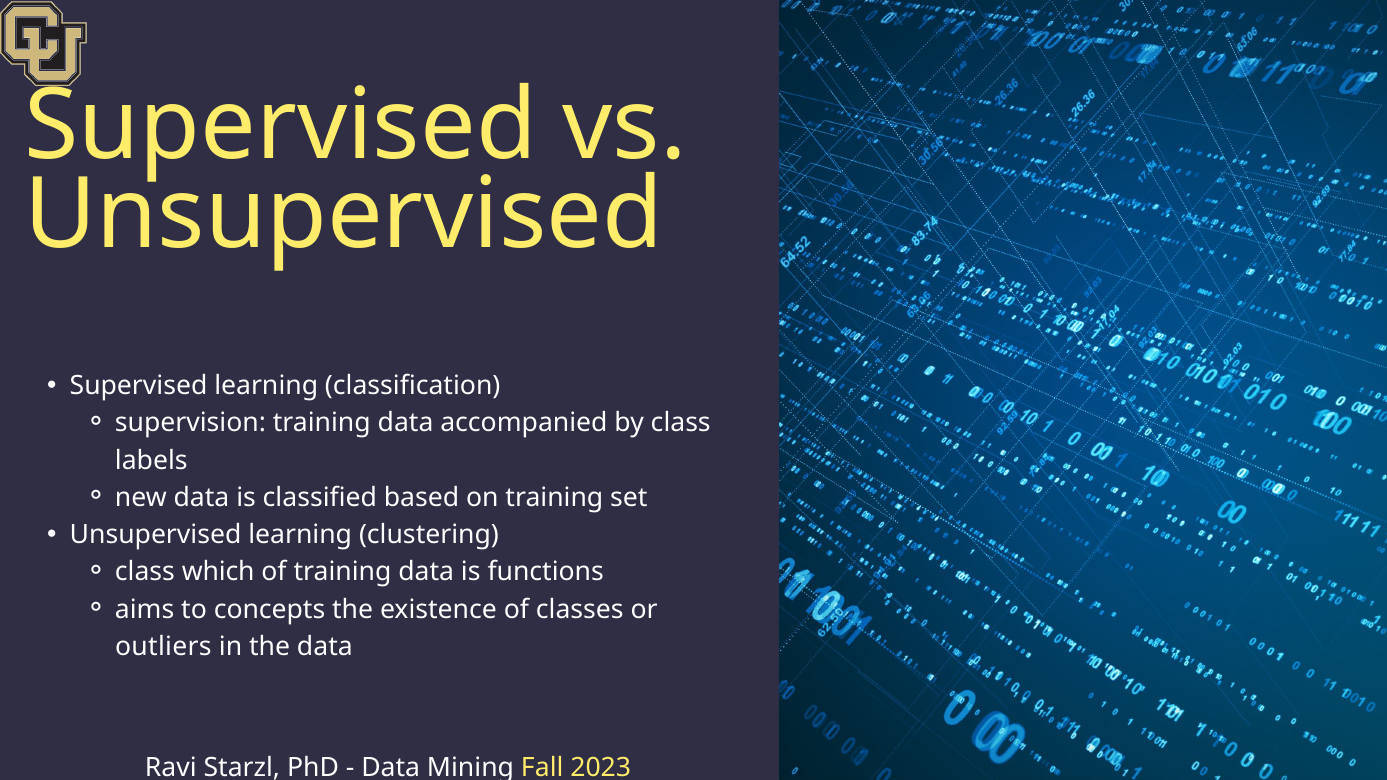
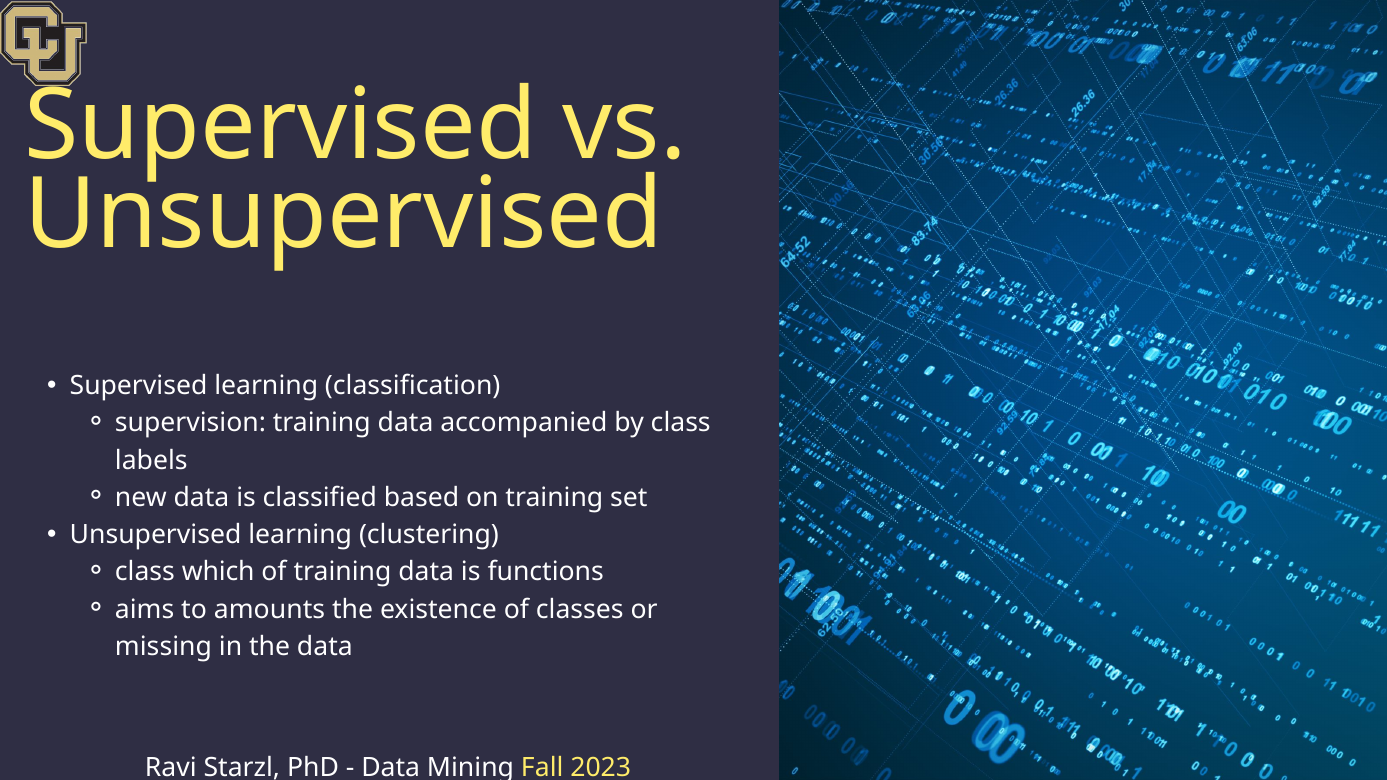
concepts: concepts -> amounts (270, 610)
outliers: outliers -> missing (163, 647)
